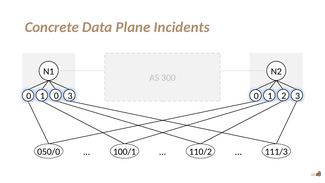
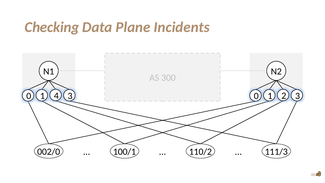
Concrete: Concrete -> Checking (52, 27)
1 0: 0 -> 4 (56, 96)
050/0: 050/0 -> 002/0 (49, 151)
